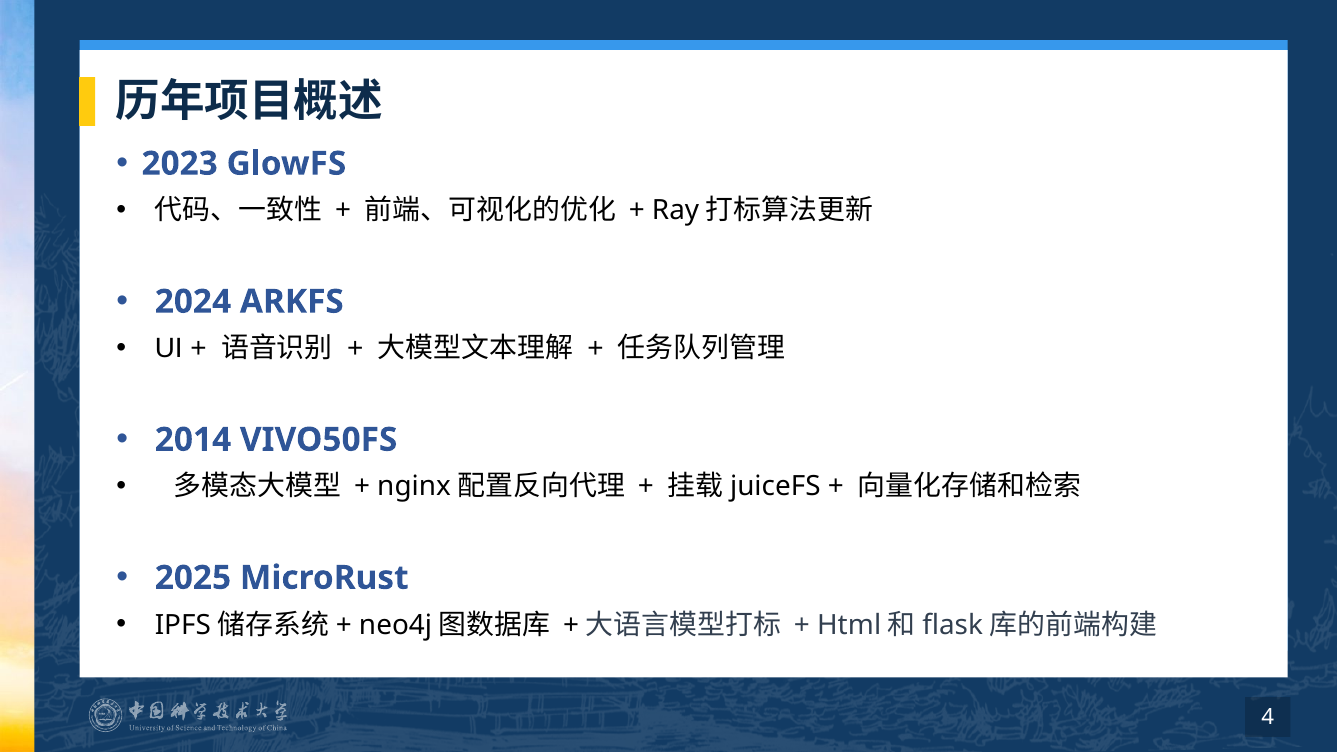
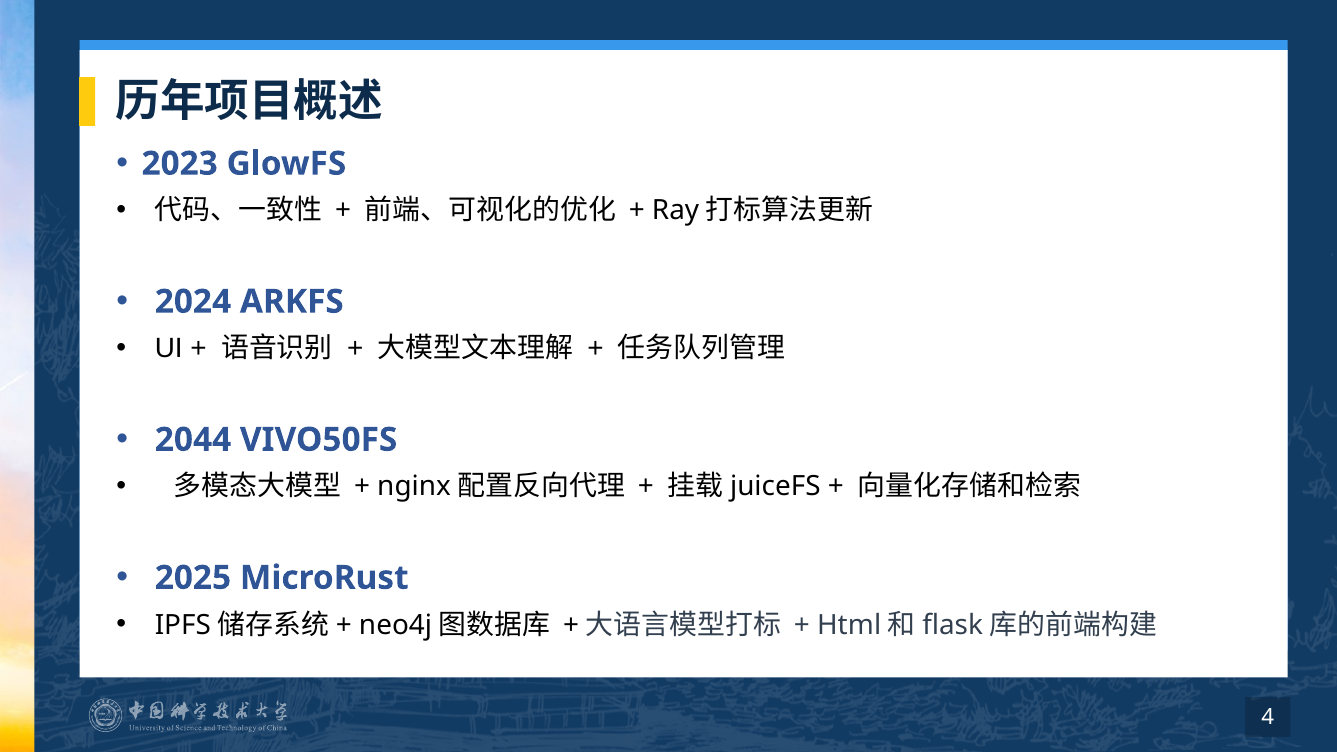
2014: 2014 -> 2044 (193, 440)
